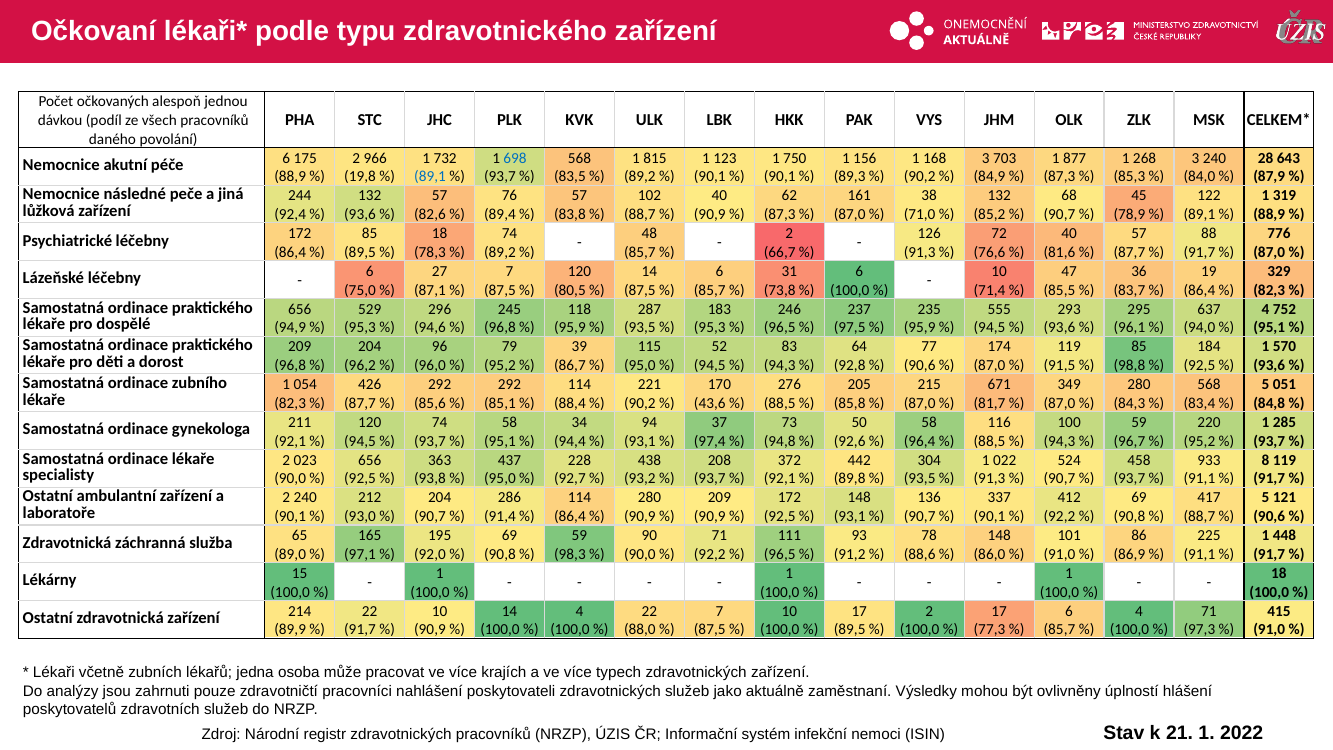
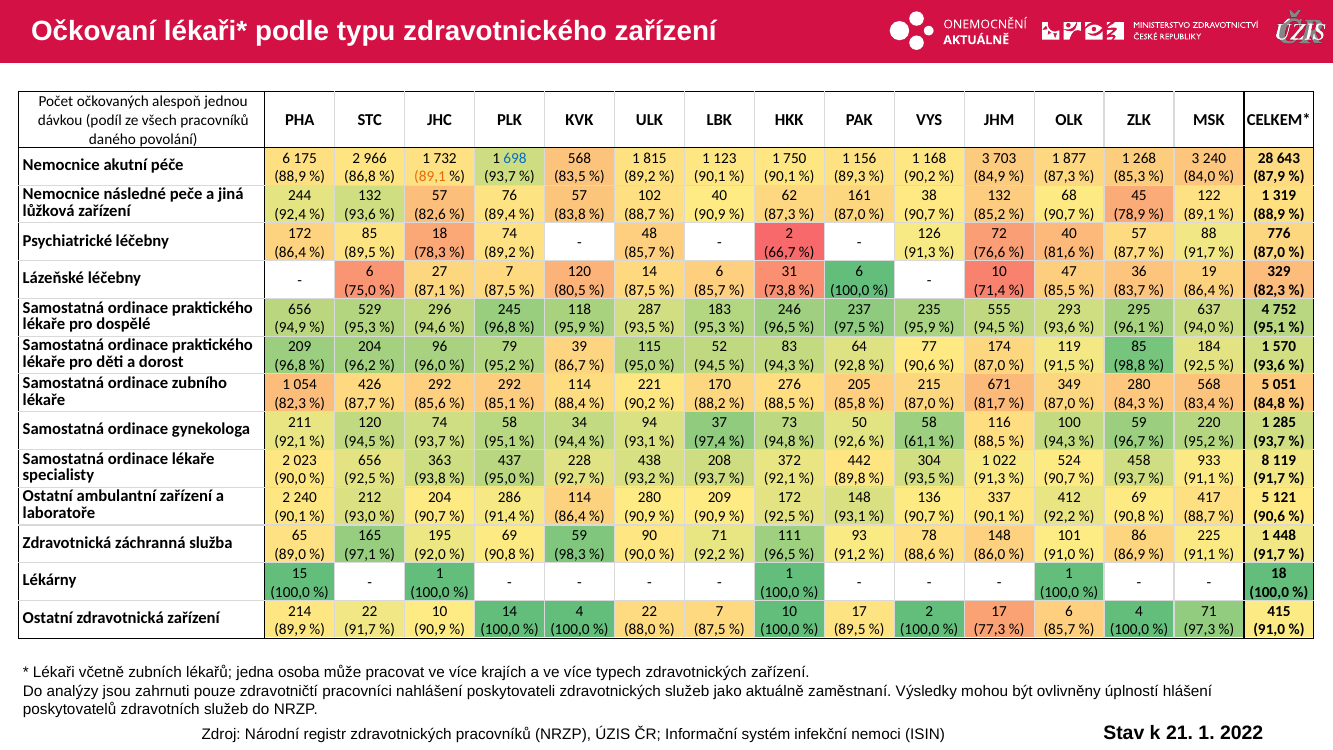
19,8: 19,8 -> 86,8 (360, 177)
89,1 colour: blue -> orange (430, 177)
71,0: 71,0 -> 90,7 (920, 215)
43,6: 43,6 -> 88,2 (710, 403)
96,4: 96,4 -> 61,1 (920, 441)
